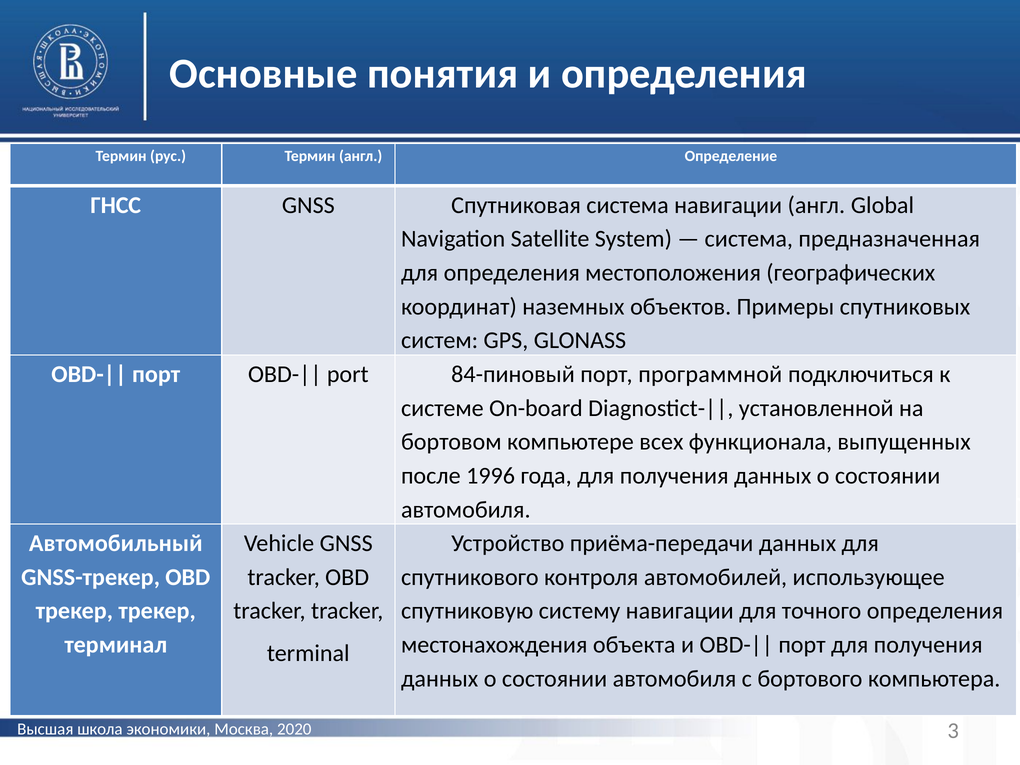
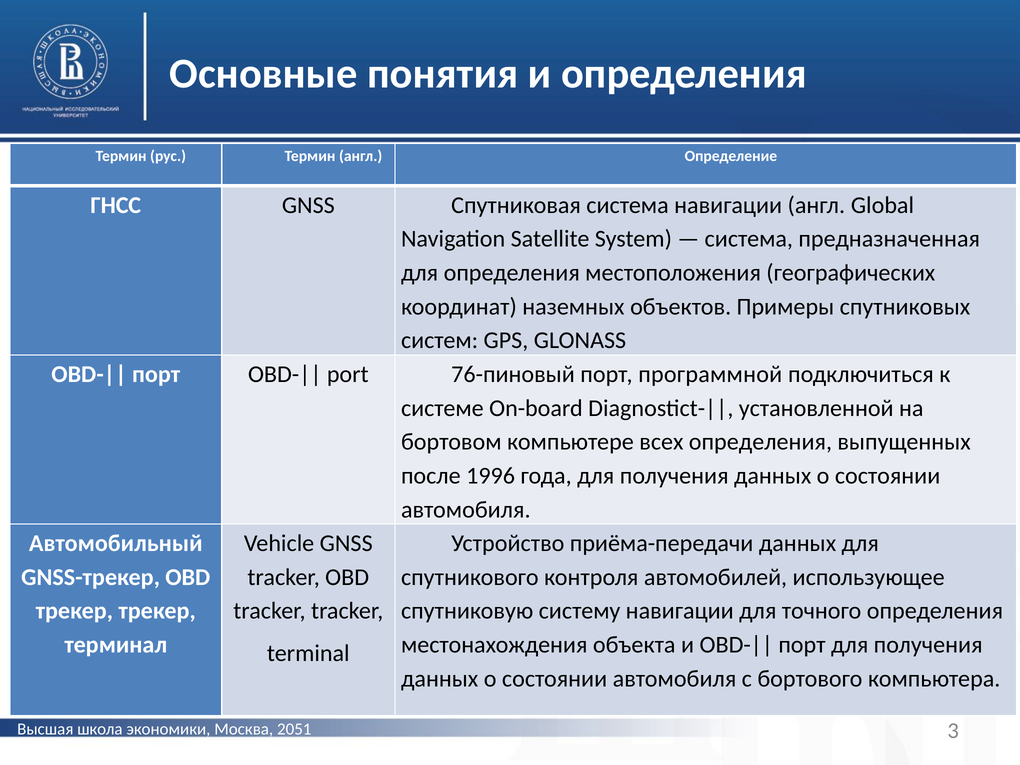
84-пиновый: 84-пиновый -> 76-пиновый (513, 374)
всех функционала: функционала -> определения (760, 442)
2020: 2020 -> 2051 (294, 729)
